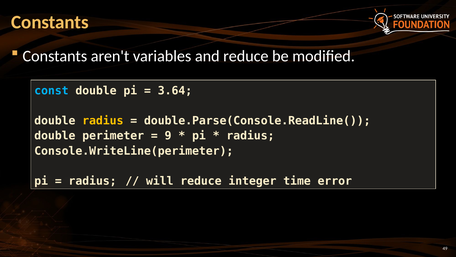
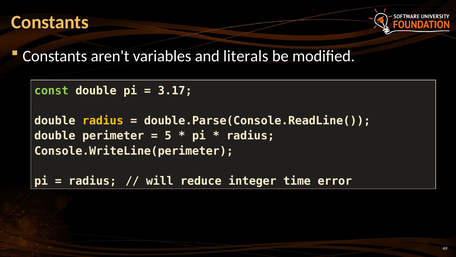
and reduce: reduce -> literals (246, 56)
const colour: light blue -> light green (51, 91)
3.64: 3.64 -> 3.17 (175, 91)
9: 9 -> 5 (168, 136)
